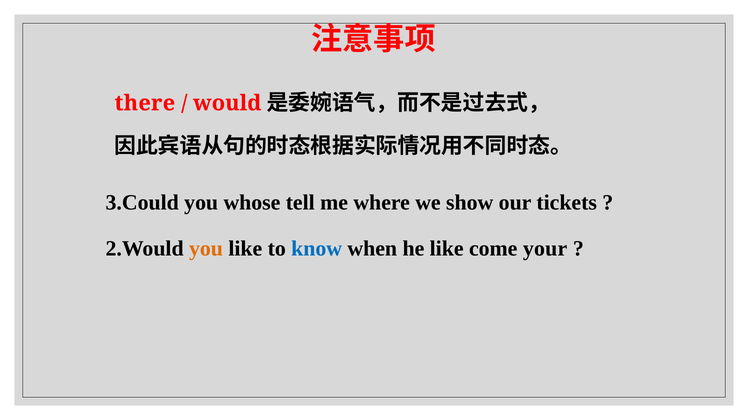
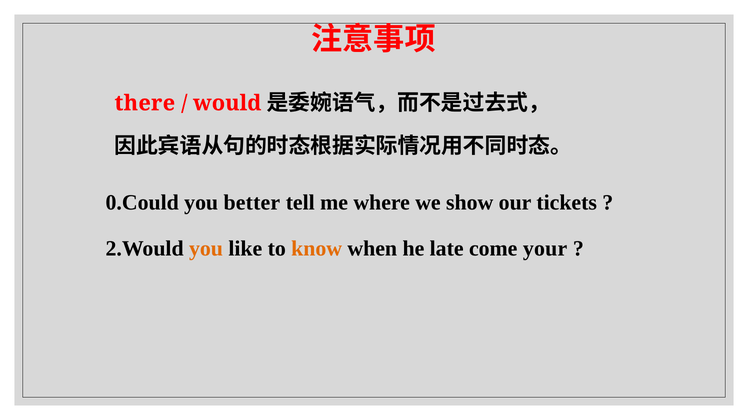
3.Could: 3.Could -> 0.Could (142, 203)
whose: whose -> better (252, 203)
know colour: blue -> orange (317, 249)
he like: like -> late (447, 249)
